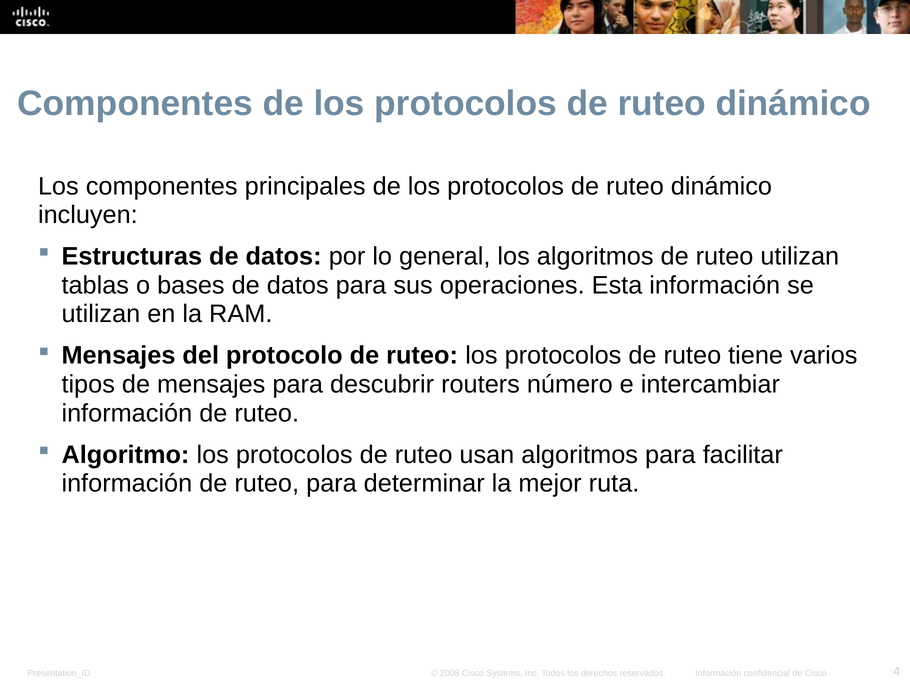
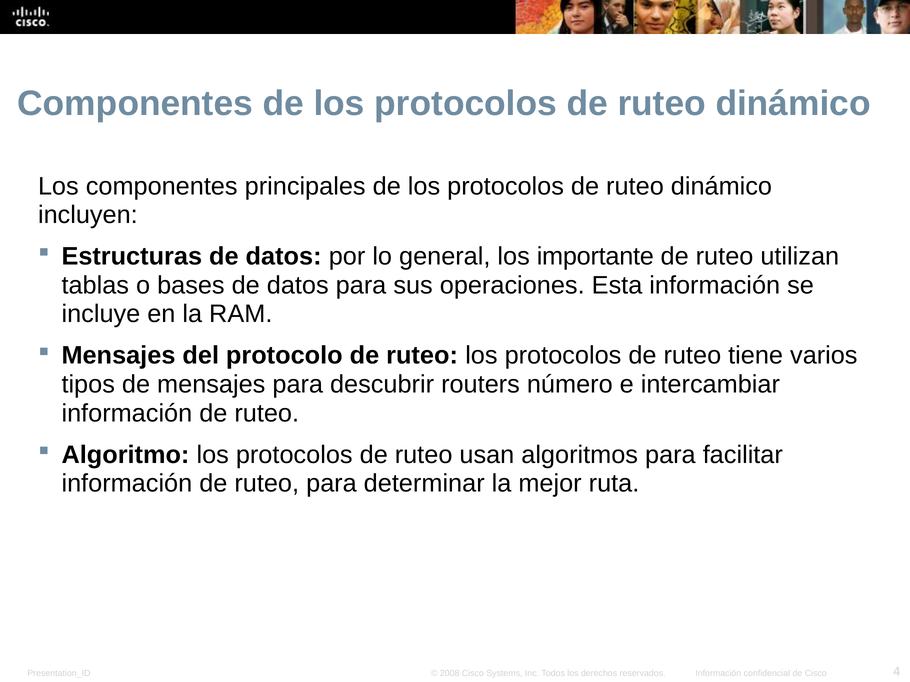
los algoritmos: algoritmos -> importante (595, 257)
utilizan: utilizan -> incluye (101, 314)
